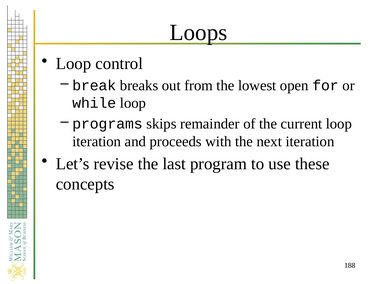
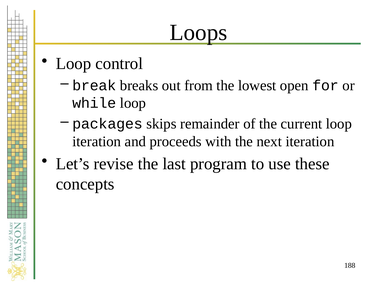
programs: programs -> packages (108, 124)
